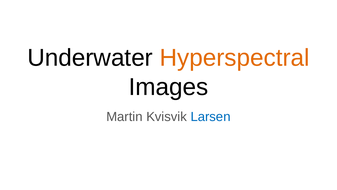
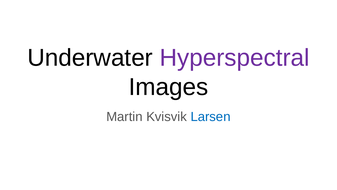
Hyperspectral colour: orange -> purple (235, 58)
